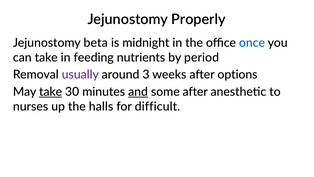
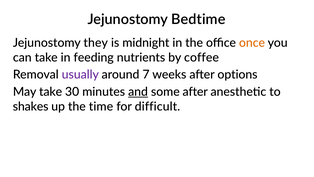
Properly: Properly -> Bedtime (198, 19)
beta: beta -> they (96, 43)
once colour: blue -> orange (252, 43)
period: period -> coffee (201, 57)
3: 3 -> 7 (146, 75)
take underline: present -> none (51, 92)
nurses: nurses -> shakes (31, 106)
halls: halls -> time (101, 106)
